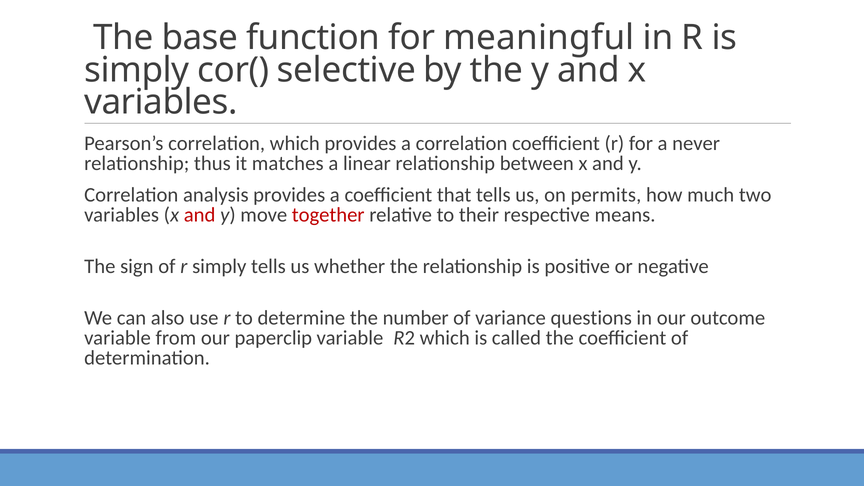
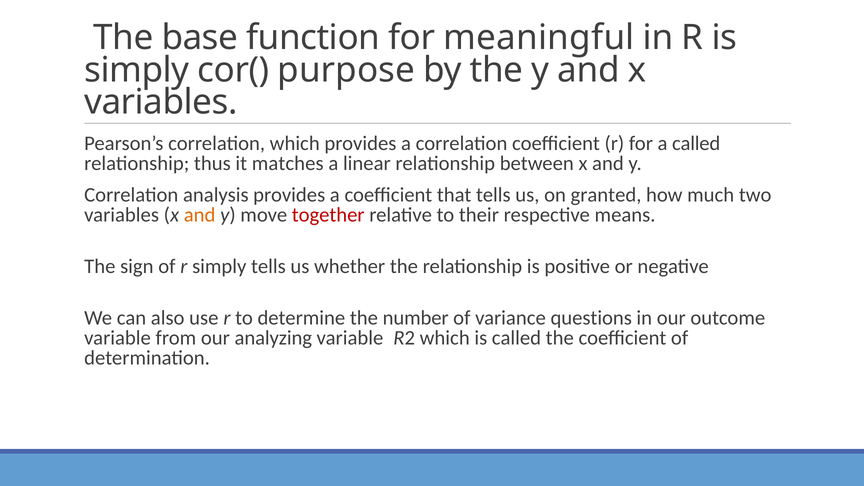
selective: selective -> purpose (346, 70)
a never: never -> called (696, 143)
permits: permits -> granted (606, 195)
and colour: red -> orange (200, 215)
paperclip: paperclip -> analyzing (273, 338)
